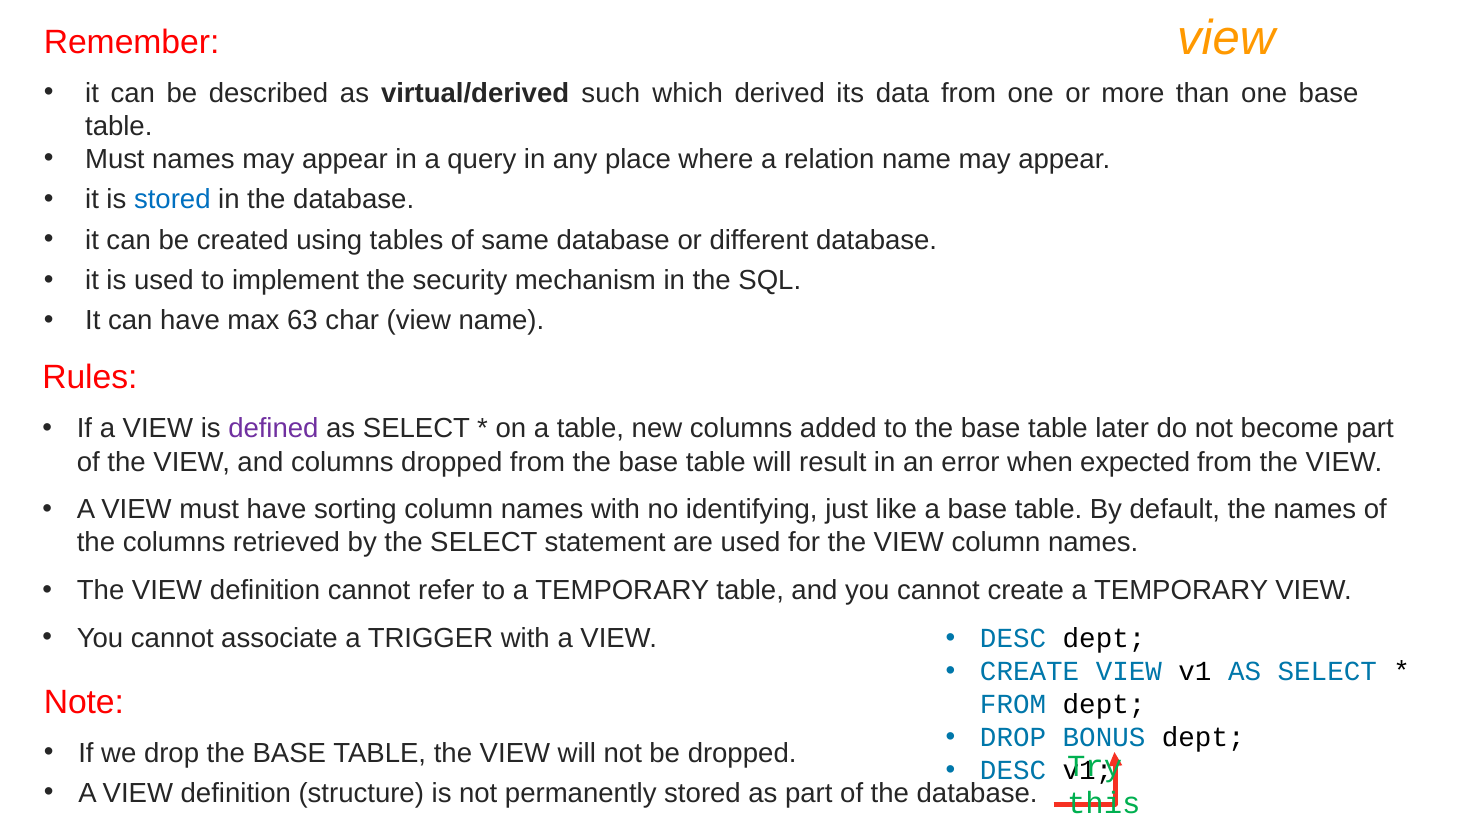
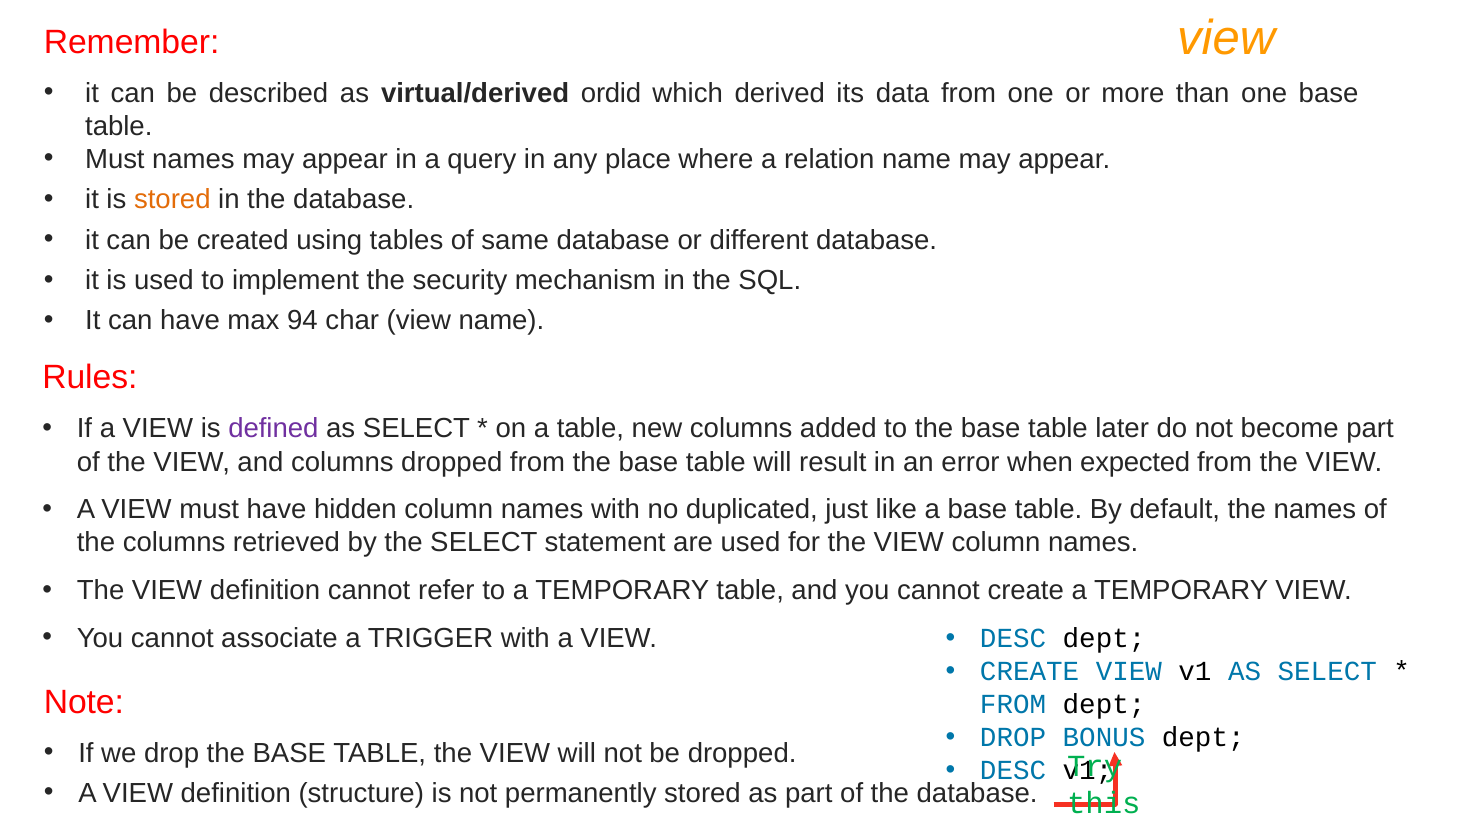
such: such -> ordid (611, 93)
stored colour: blue -> orange (172, 200)
63: 63 -> 94 (302, 321)
sorting: sorting -> hidden (355, 510)
identifying: identifying -> duplicated (752, 510)
